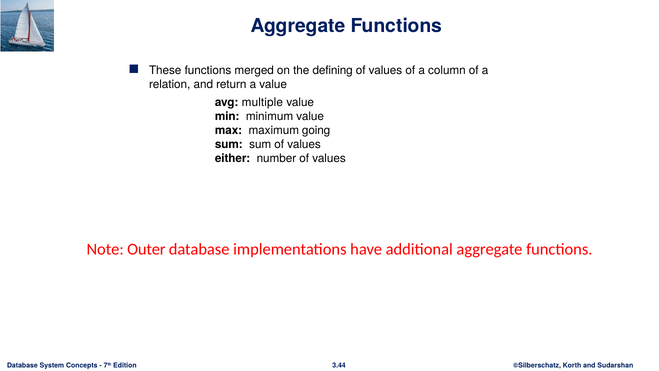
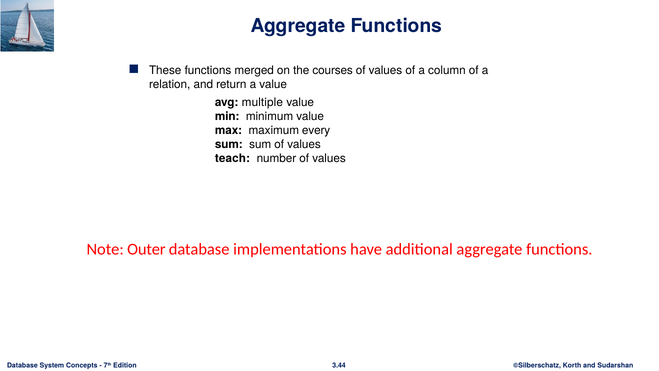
defining: defining -> courses (333, 70)
going: going -> every (316, 130)
either: either -> teach (232, 158)
